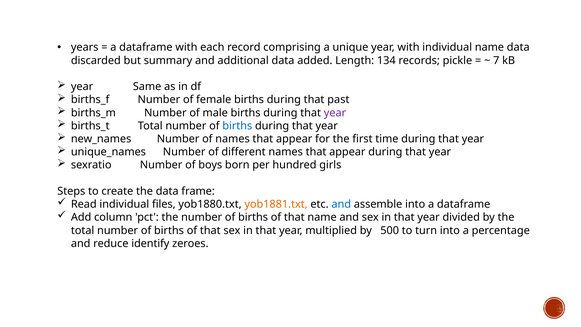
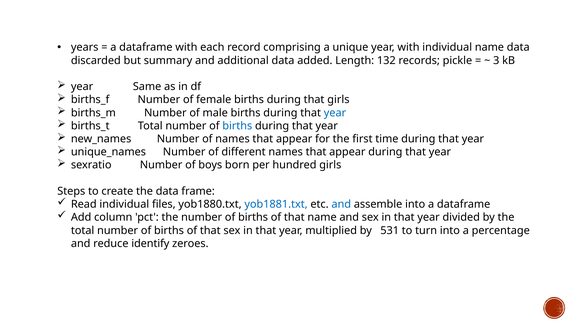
134: 134 -> 132 (386, 60)
7: 7 -> 3 (496, 60)
that past: past -> girls (338, 100)
year colour: purple -> blue (335, 113)
yob1881.txt colour: orange -> blue (276, 204)
500: 500 -> 531 (390, 230)
